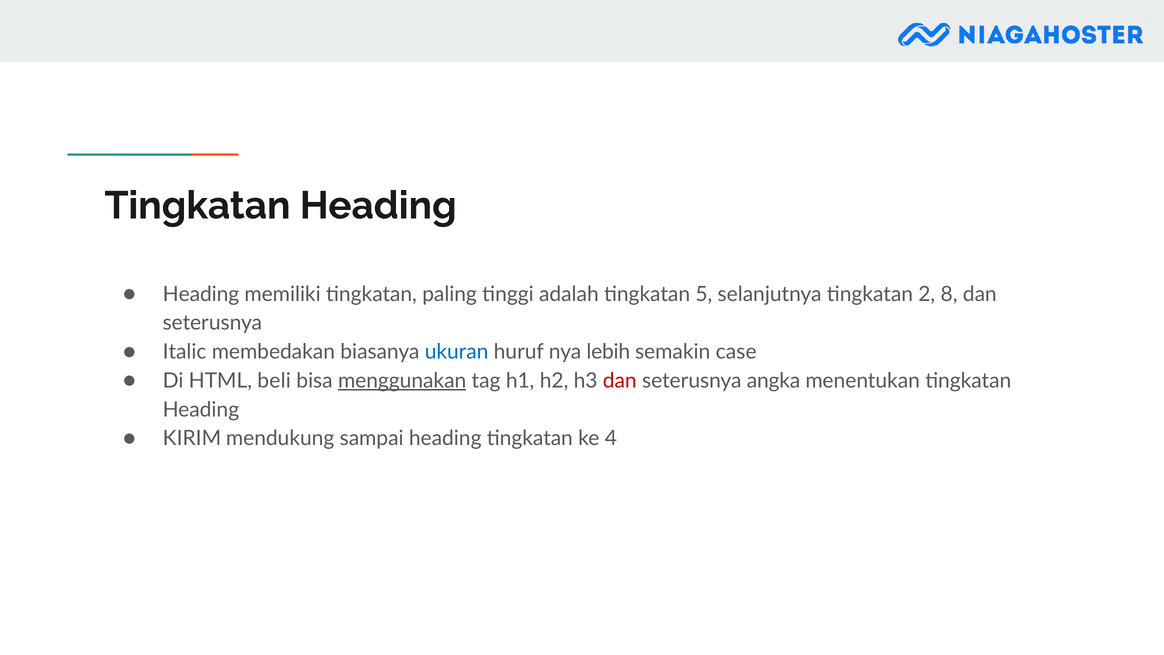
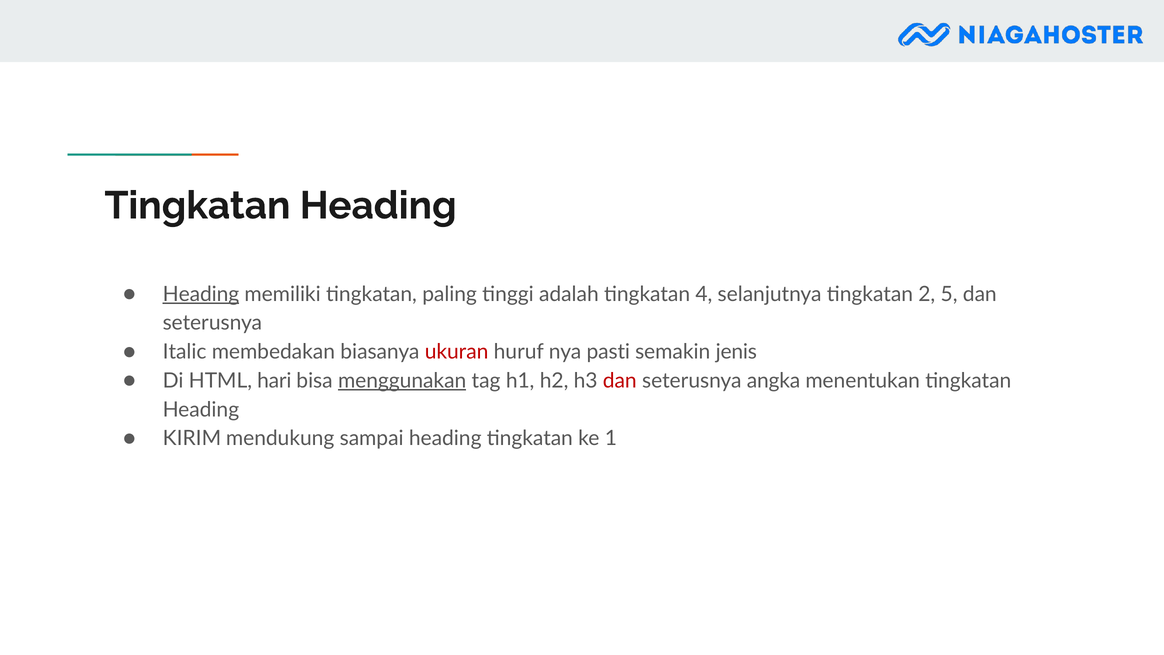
Heading underline: none -> present (201, 294)
5: 5 -> 4 (704, 294)
8: 8 -> 5 (949, 294)
ukuran colour: blue -> red (457, 352)
lebih: lebih -> pasti (608, 352)
case: case -> jenis (736, 352)
beli: beli -> hari (274, 381)
4: 4 -> 1 (611, 438)
